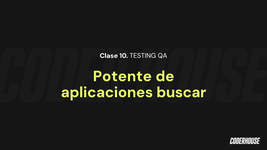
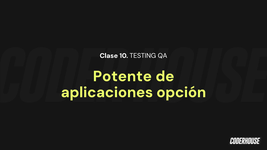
buscar: buscar -> opción (181, 92)
